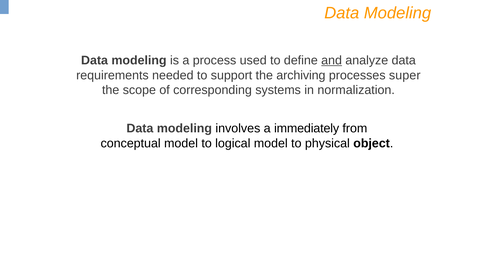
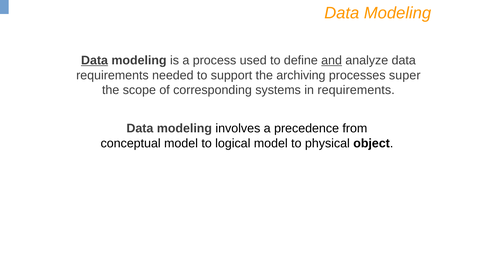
Data underline: none -> present (95, 60)
in normalization: normalization -> requirements (356, 90)
immediately: immediately -> precedence (307, 128)
